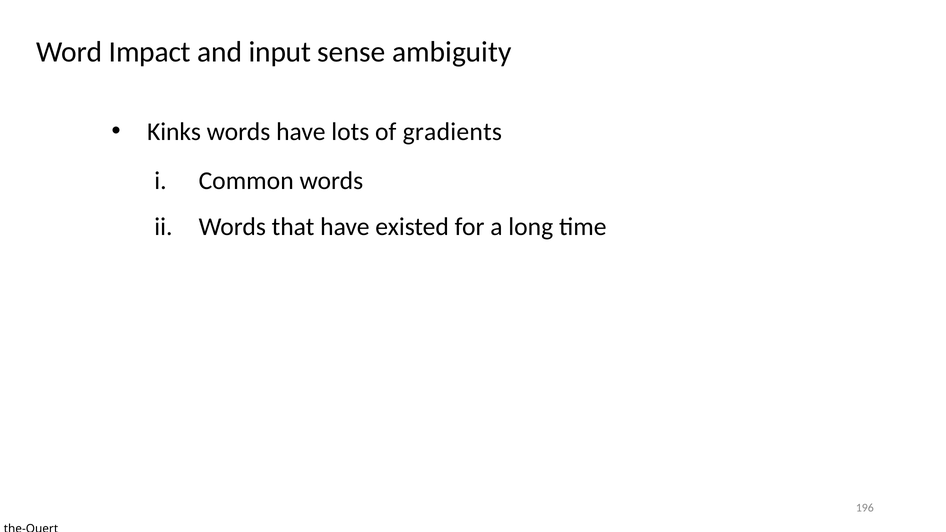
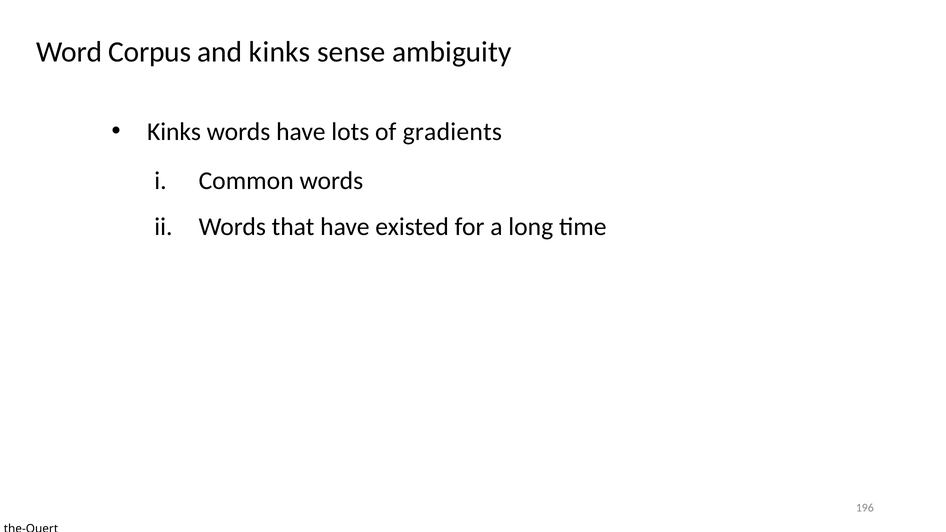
Impact: Impact -> Corpus (150, 52)
and input: input -> kinks (280, 52)
